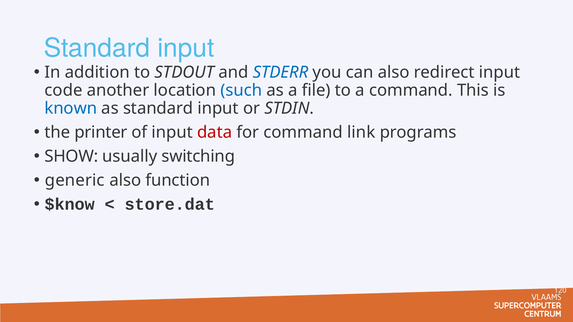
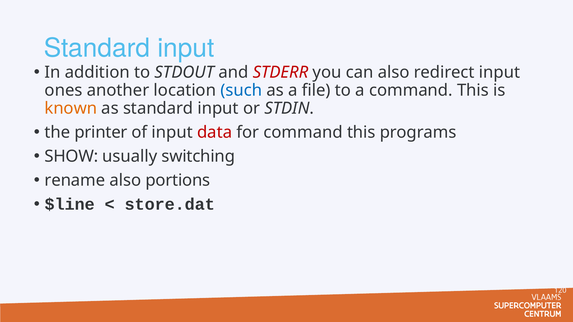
STDERR colour: blue -> red (281, 72)
code: code -> ones (64, 90)
known colour: blue -> orange (71, 108)
for command link: link -> this (361, 133)
generic: generic -> rename (75, 181)
function: function -> portions (178, 181)
$know: $know -> $line (70, 205)
